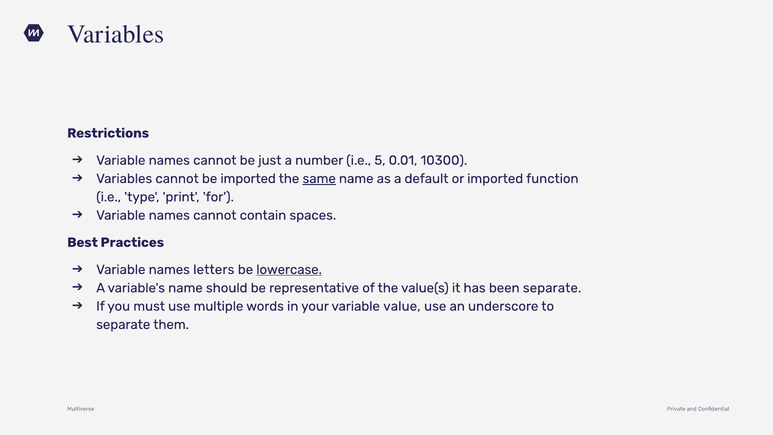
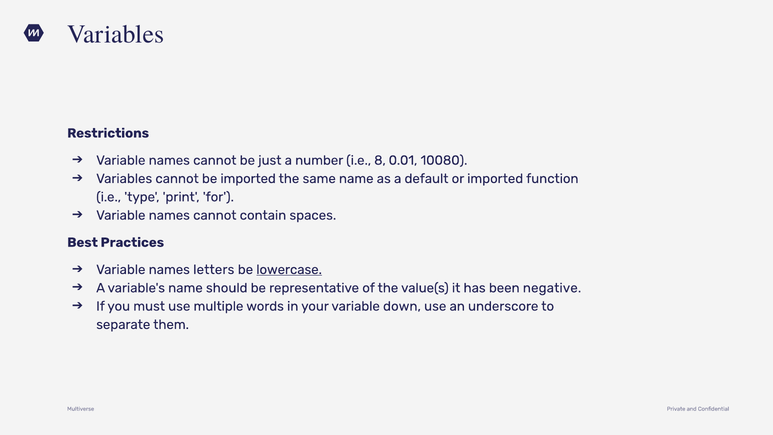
5: 5 -> 8 (380, 160)
10300: 10300 -> 10080 (444, 160)
same underline: present -> none (319, 179)
been separate: separate -> negative (552, 288)
value: value -> down (402, 306)
